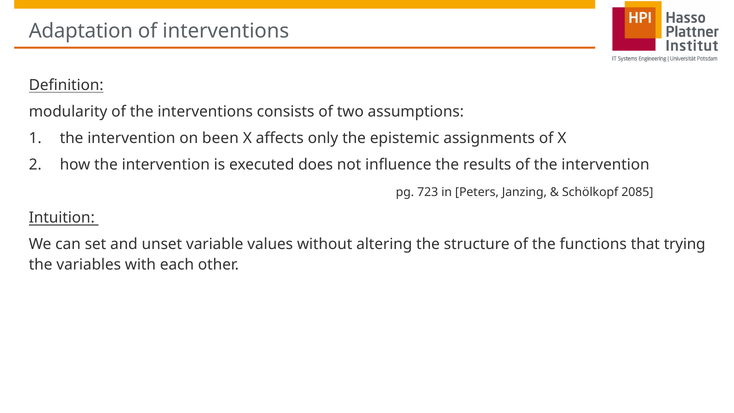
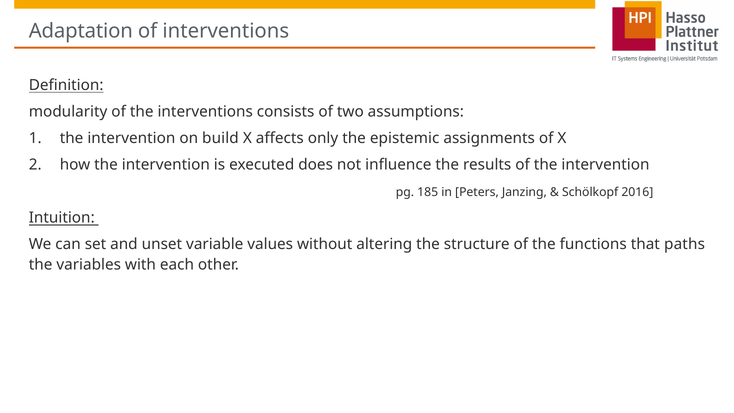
been: been -> build (220, 138)
723: 723 -> 185 (428, 192)
2085: 2085 -> 2016 (637, 192)
trying: trying -> paths (685, 244)
